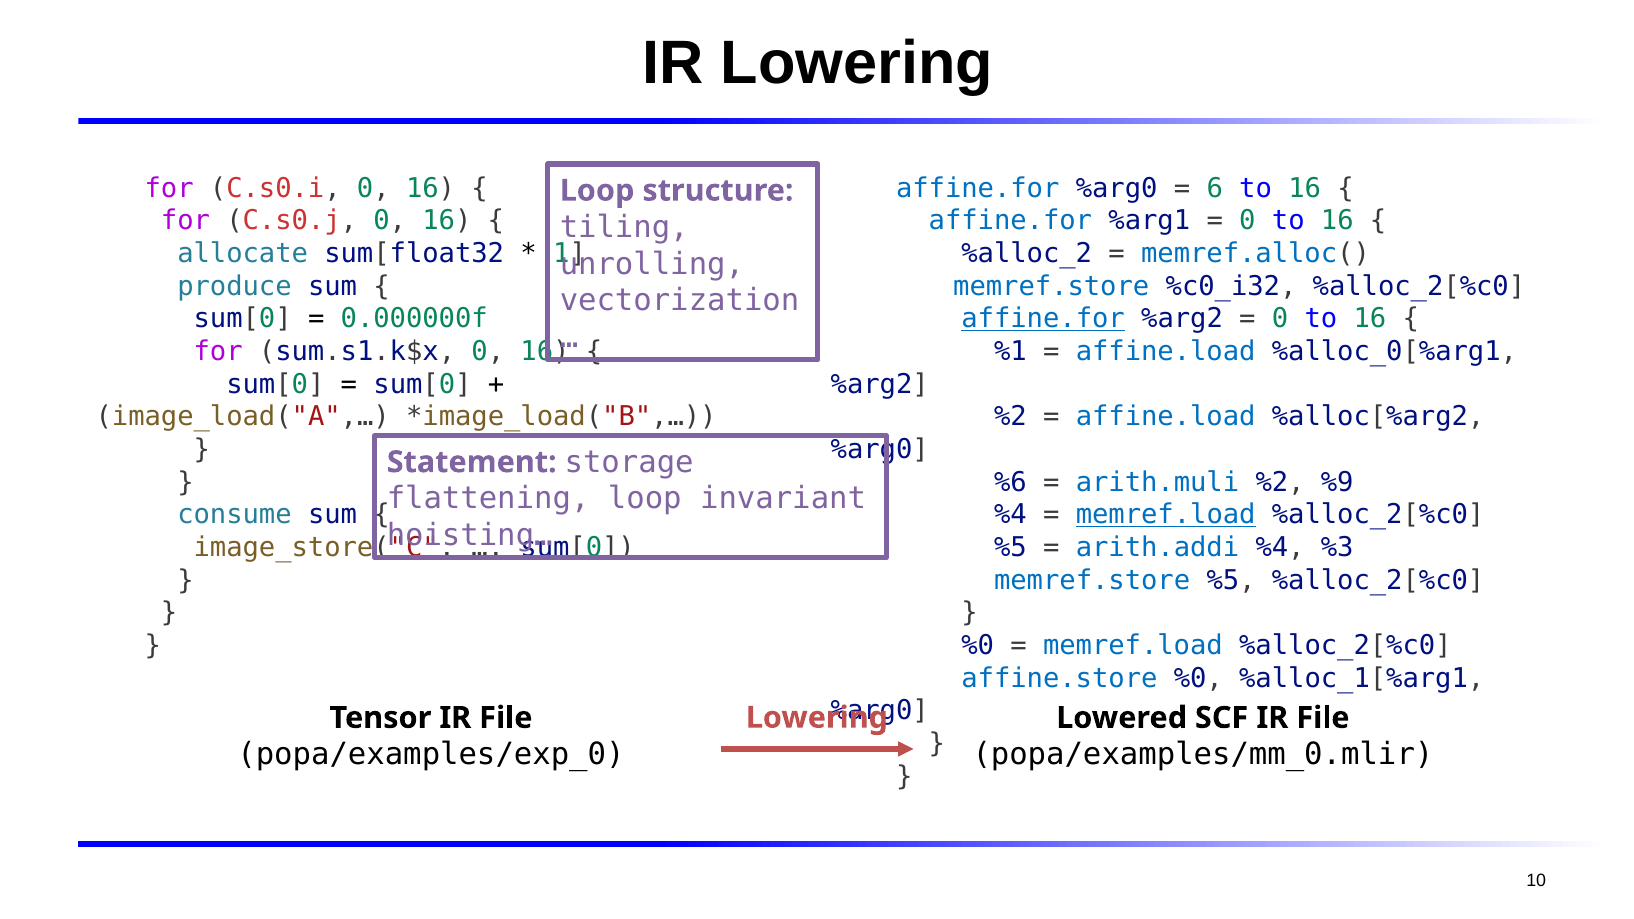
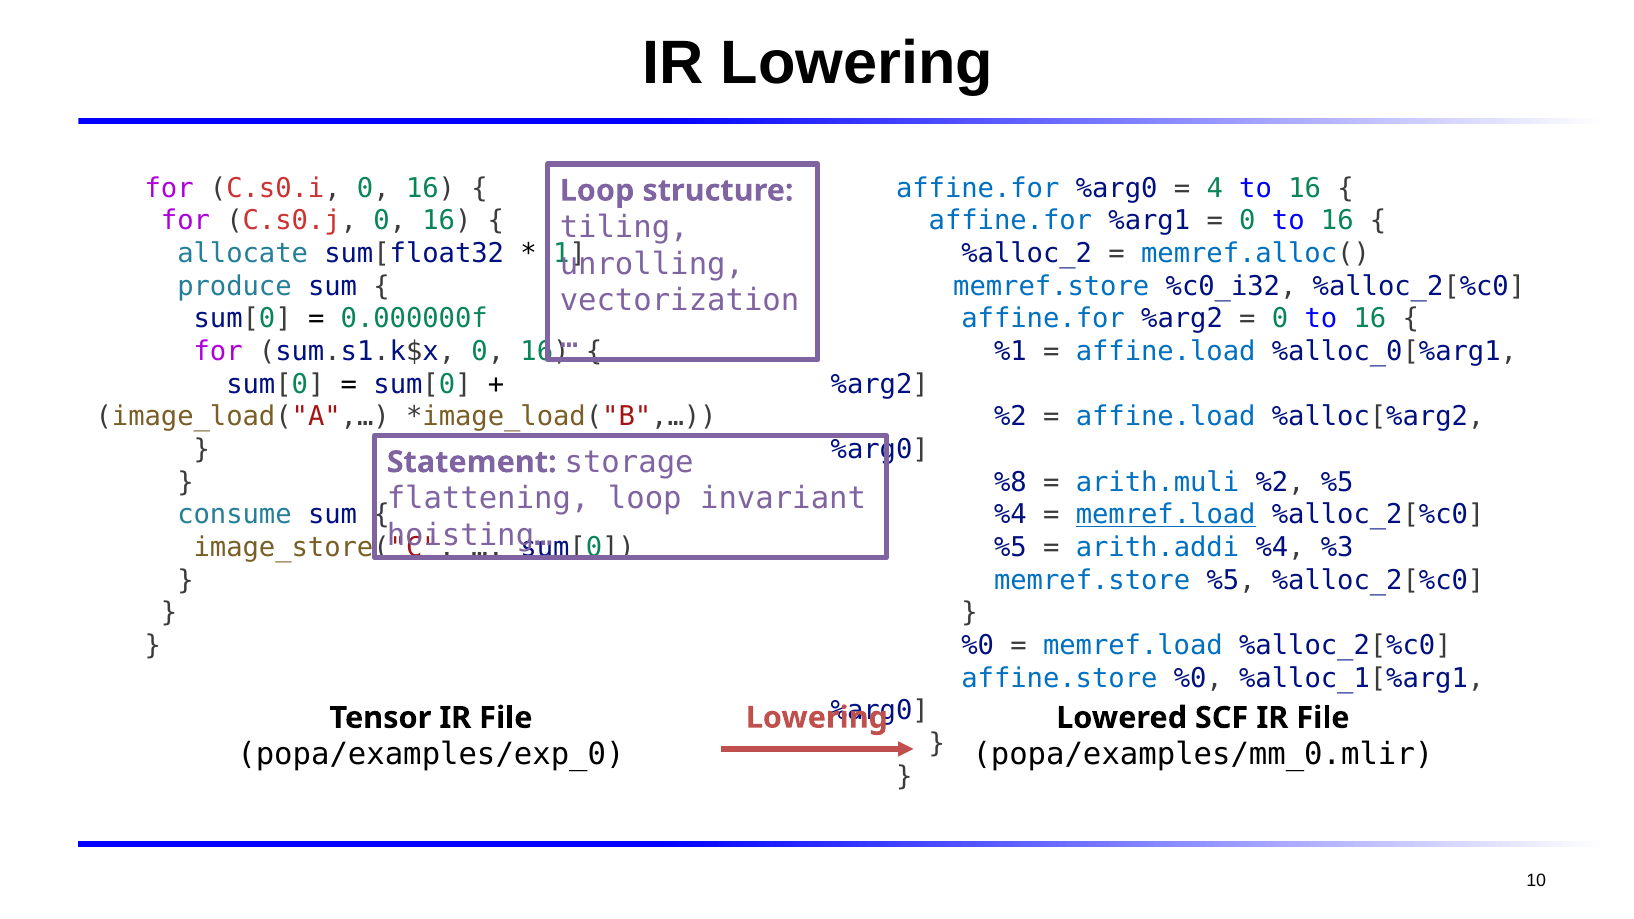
6: 6 -> 4 (1215, 188)
affine.for underline: present -> none (1043, 319)
%6: %6 -> %8 (1010, 482)
%2 %9: %9 -> %5 (1337, 482)
